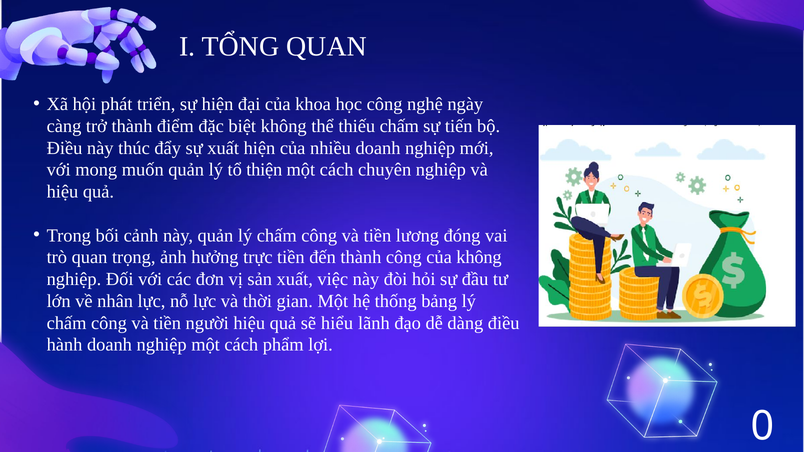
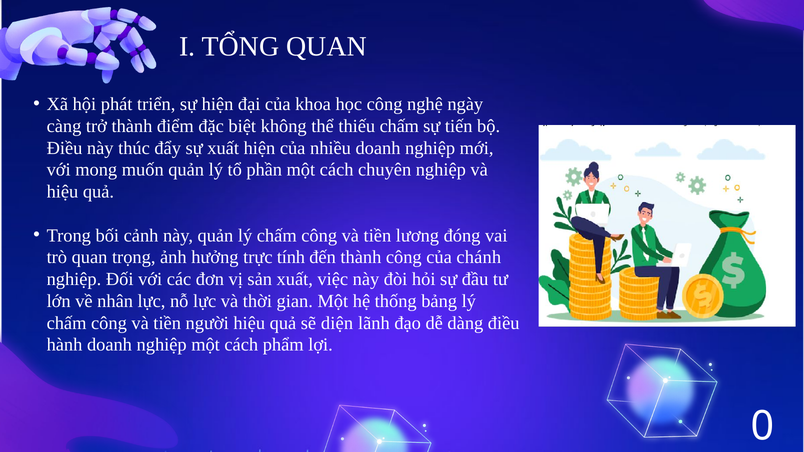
thiện: thiện -> phần (264, 170)
trực tiền: tiền -> tính (291, 257)
của không: không -> chánh (479, 257)
hiểu: hiểu -> diện (337, 323)
